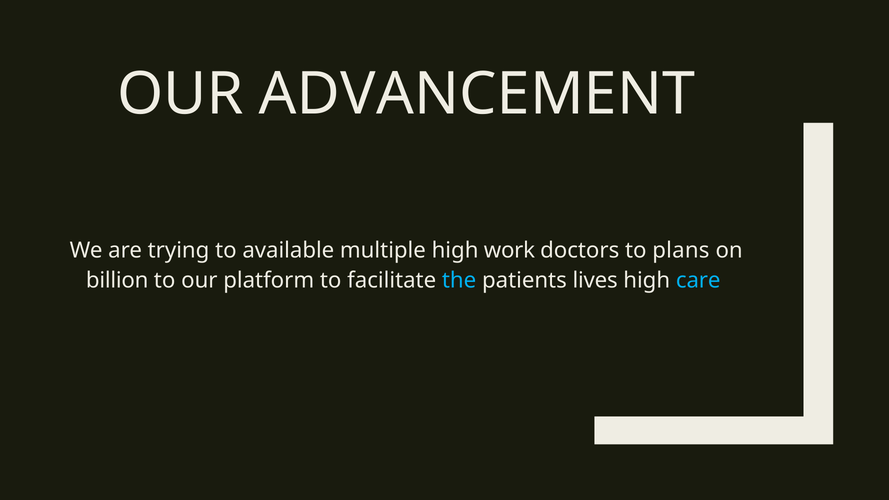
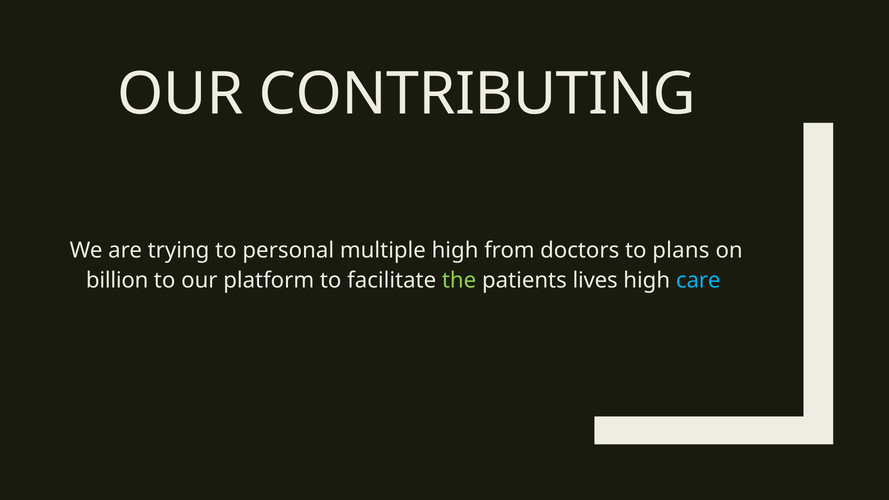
ADVANCEMENT: ADVANCEMENT -> CONTRIBUTING (477, 94)
available: available -> personal (288, 250)
work: work -> from (509, 250)
the colour: light blue -> light green (459, 280)
